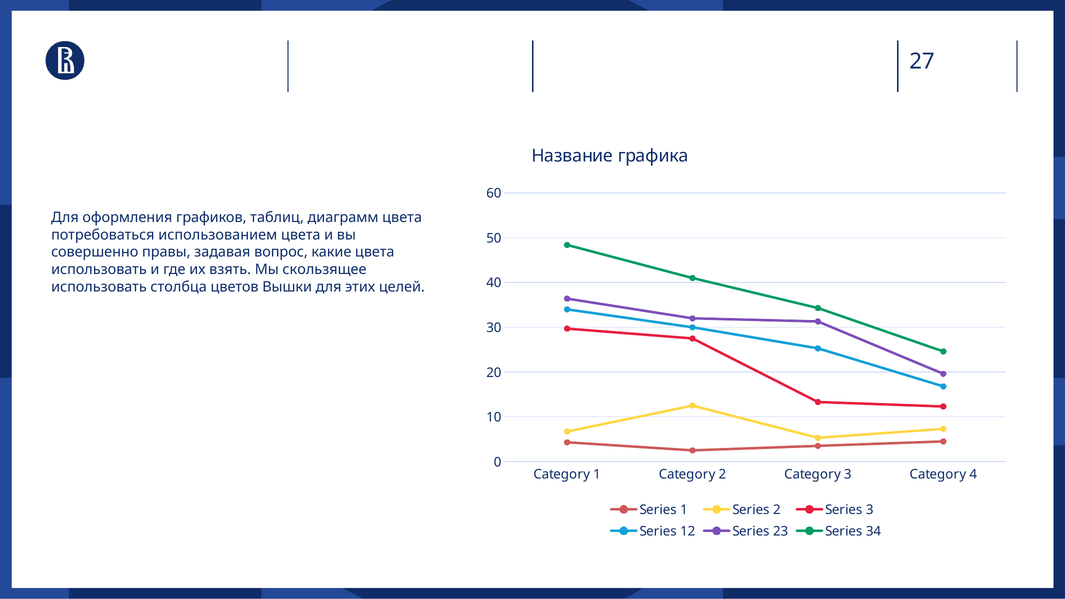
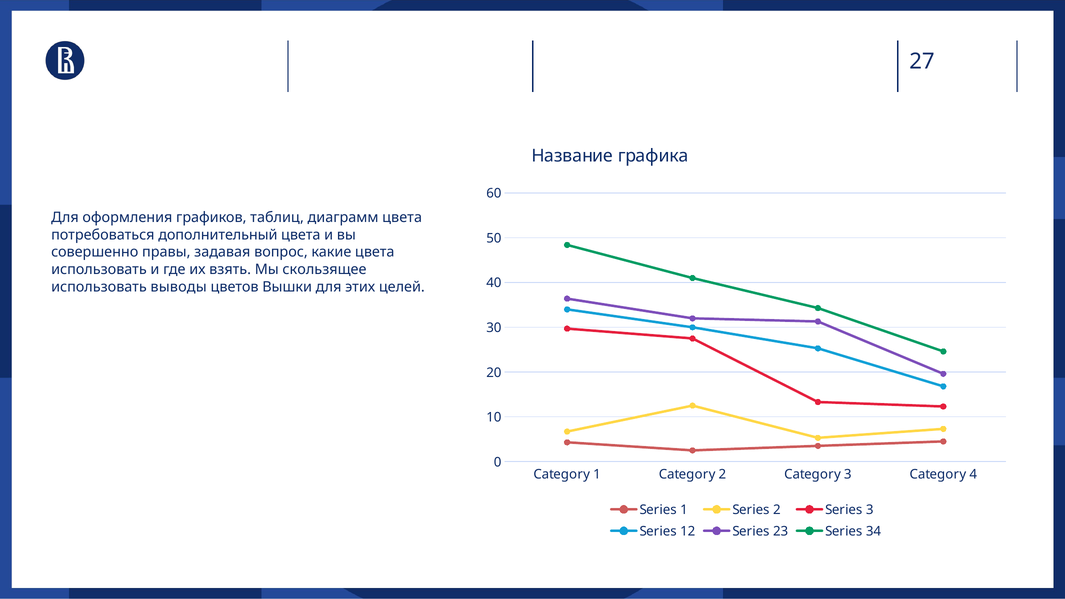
использованием: использованием -> дополнительный (218, 235)
столбца: столбца -> выводы (179, 287)
